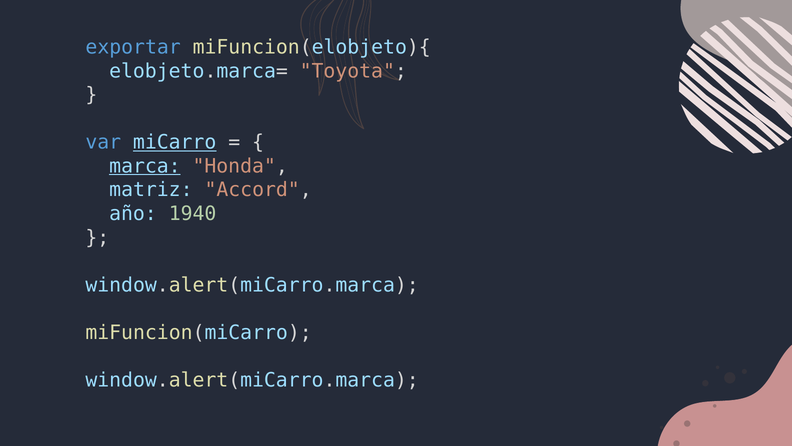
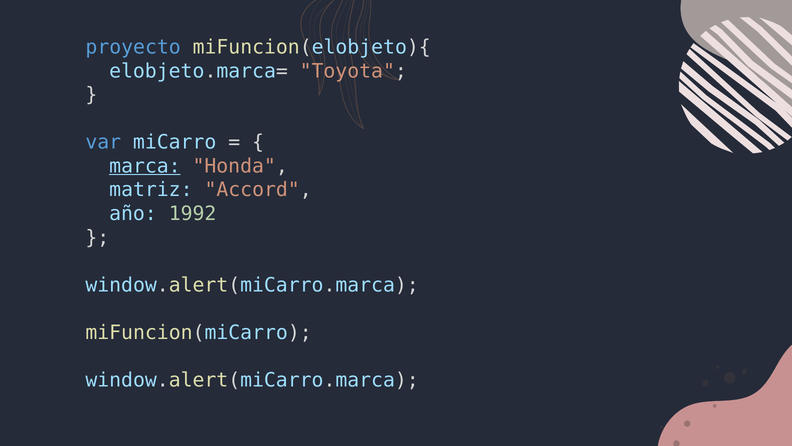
exportar: exportar -> proyecto (133, 47)
miCarro underline: present -> none (175, 142)
1940: 1940 -> 1992 (193, 213)
